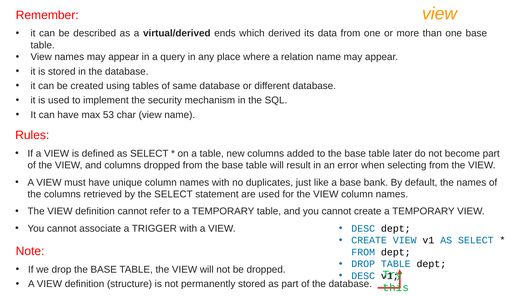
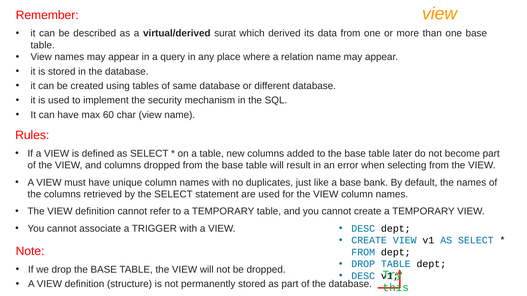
ends: ends -> surat (225, 33)
53: 53 -> 60 (108, 115)
